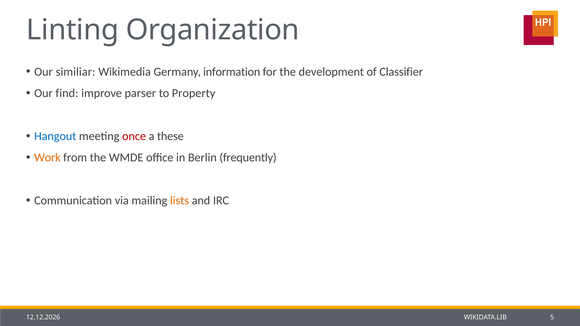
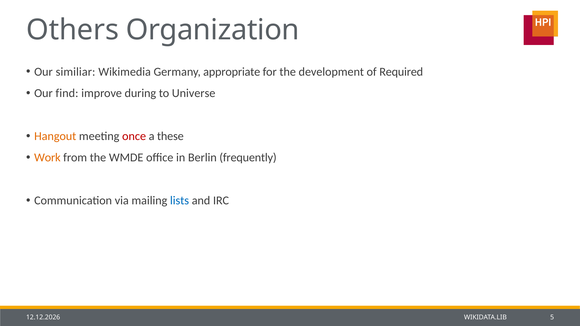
Linting: Linting -> Others (73, 30)
information: information -> appropriate (232, 72)
Classifier: Classifier -> Required (401, 72)
parser: parser -> during (140, 93)
Property: Property -> Universe (194, 93)
Hangout colour: blue -> orange (55, 136)
lists colour: orange -> blue (180, 201)
